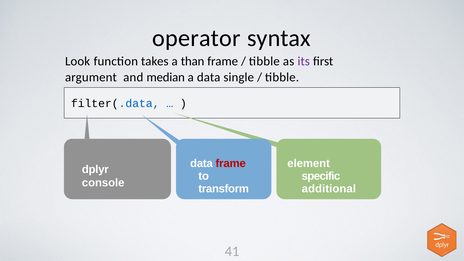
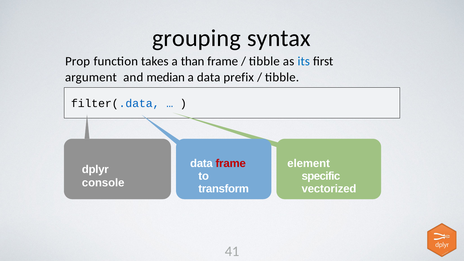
operator: operator -> grouping (196, 38)
Look: Look -> Prop (78, 61)
its colour: purple -> blue (304, 61)
single: single -> prefix (239, 77)
additional: additional -> vectorized (329, 189)
